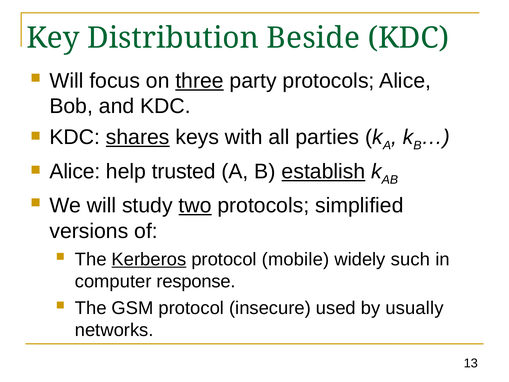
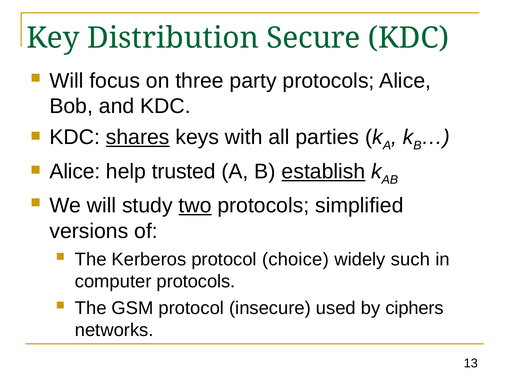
Beside: Beside -> Secure (314, 38)
three underline: present -> none (200, 81)
Kerberos underline: present -> none (149, 259)
mobile: mobile -> choice (296, 259)
computer response: response -> protocols (196, 281)
usually: usually -> ciphers (415, 308)
